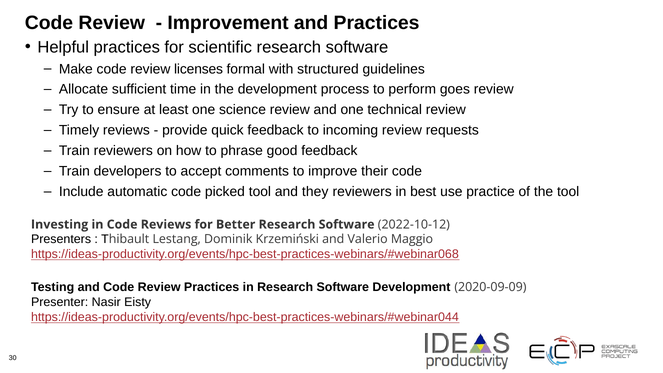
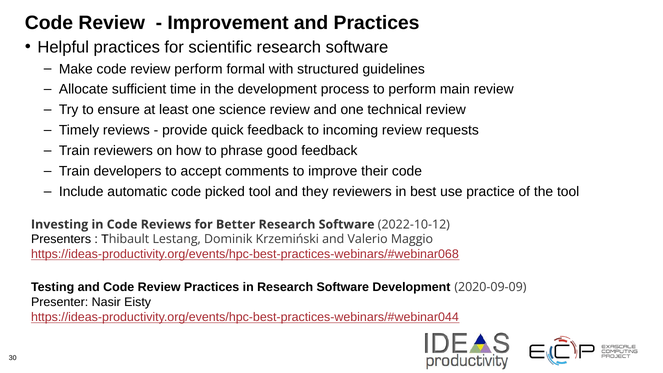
review licenses: licenses -> perform (198, 69)
goes: goes -> main (455, 89)
